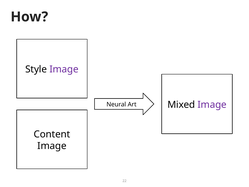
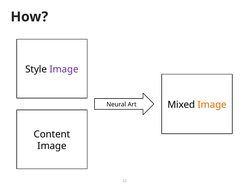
Image colour: purple -> orange (212, 105)
